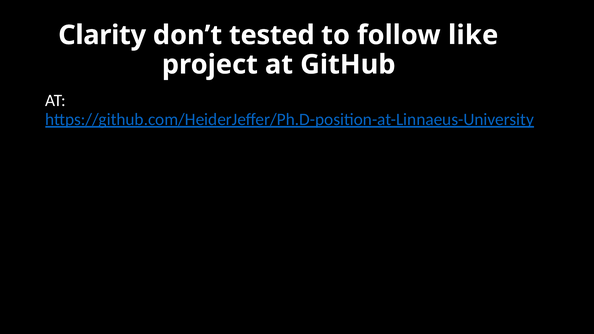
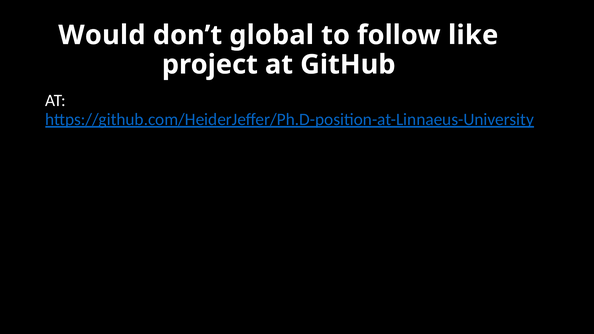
Clarity: Clarity -> Would (102, 35)
tested: tested -> global (272, 35)
